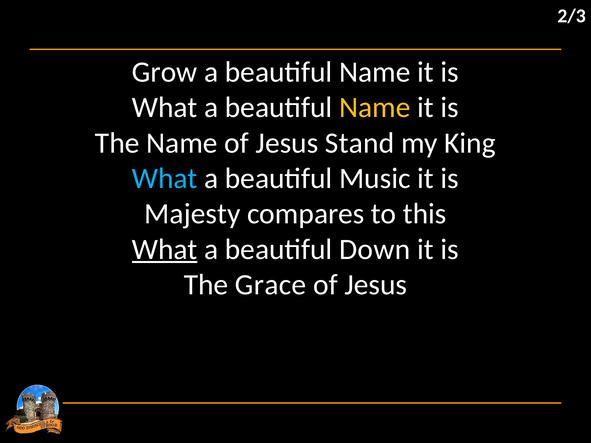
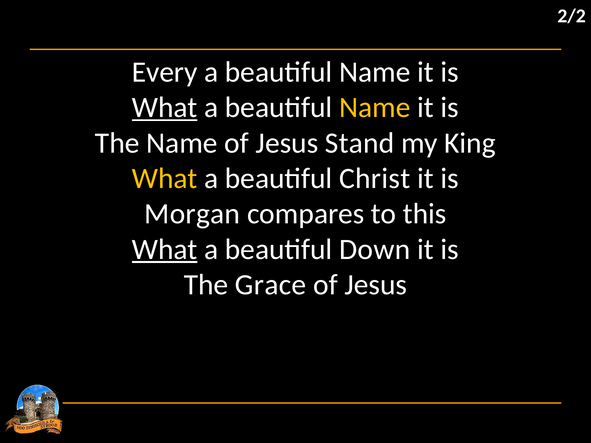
2/3: 2/3 -> 2/2 (572, 16)
Grow: Grow -> Every (165, 72)
What underline: none -> present (165, 108)
What colour: light blue -> yellow (165, 179)
Music: Music -> Christ (375, 179)
Majesty: Majesty -> Morgan (192, 214)
